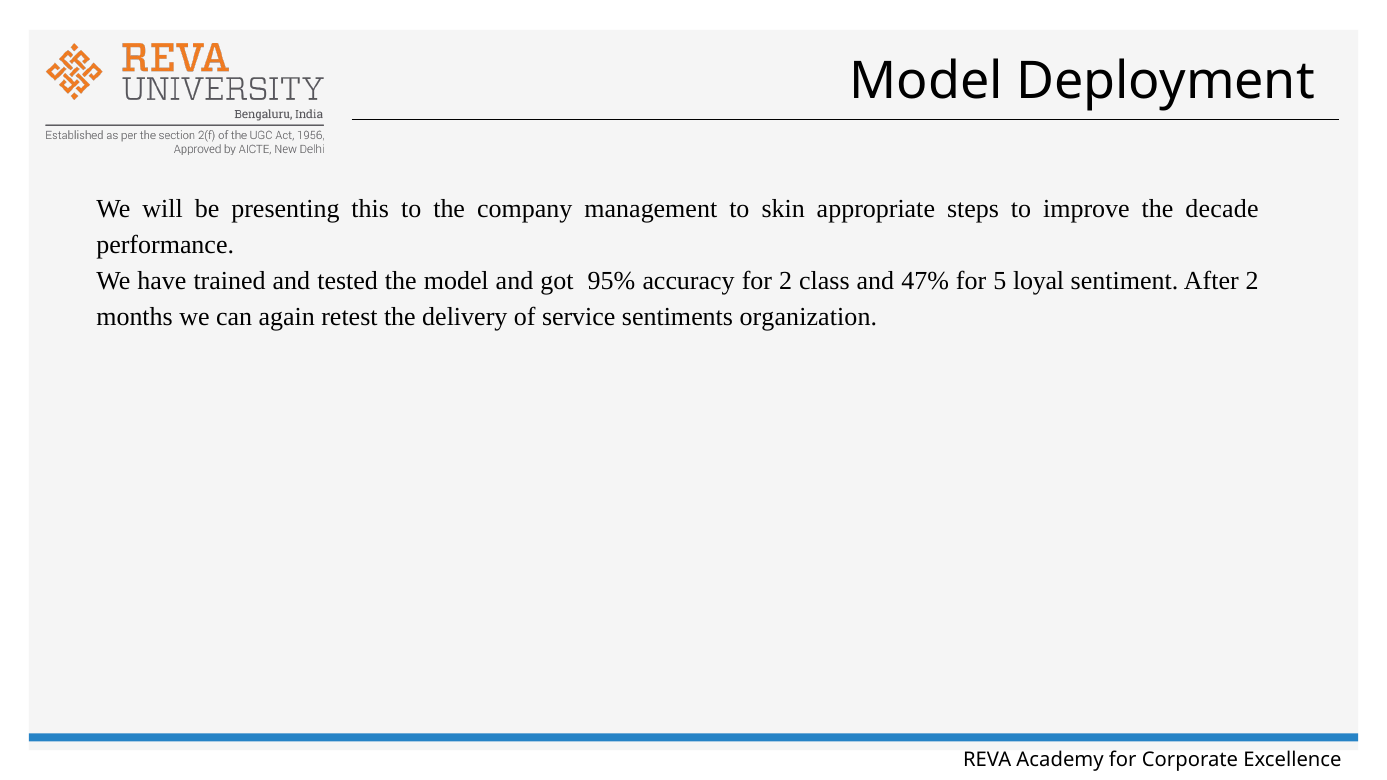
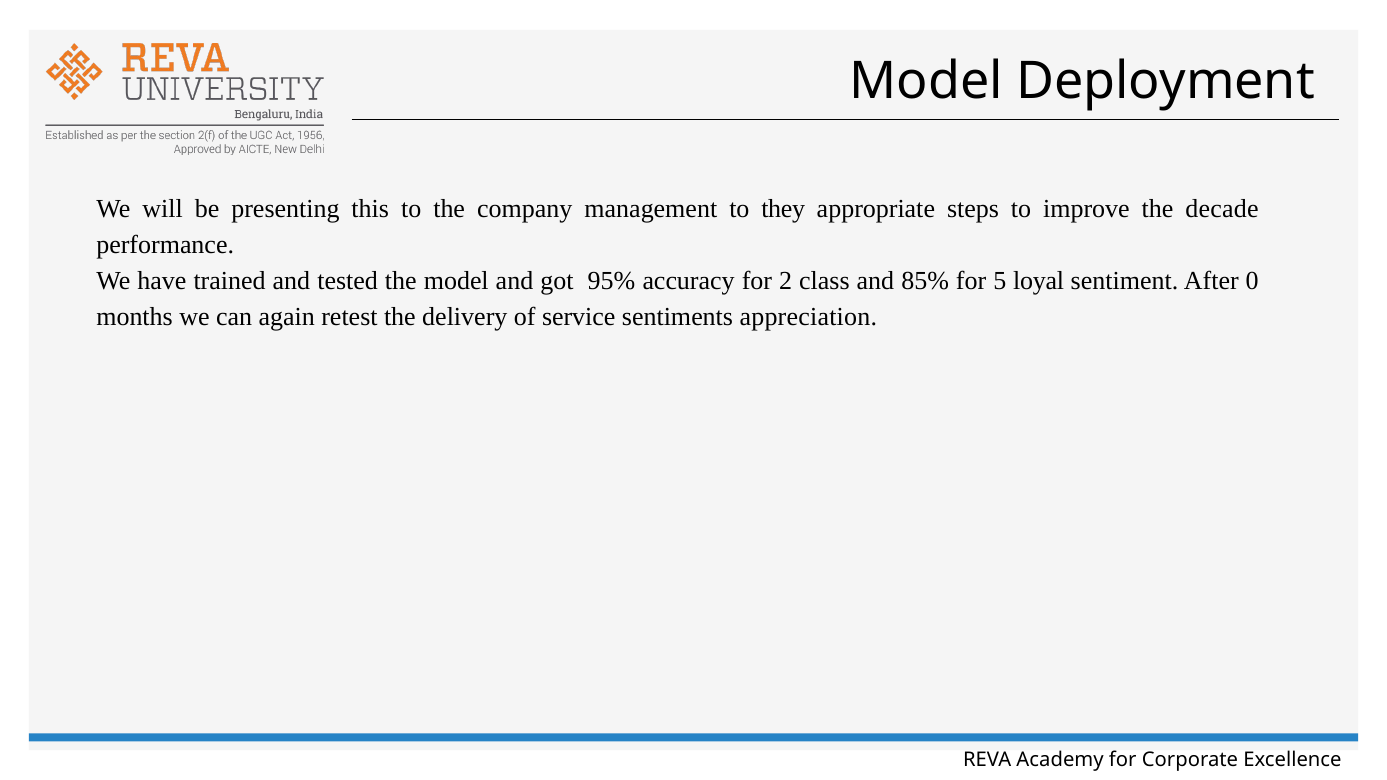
skin: skin -> they (783, 209)
47%: 47% -> 85% (925, 281)
After 2: 2 -> 0 (1252, 281)
organization: organization -> appreciation (808, 317)
